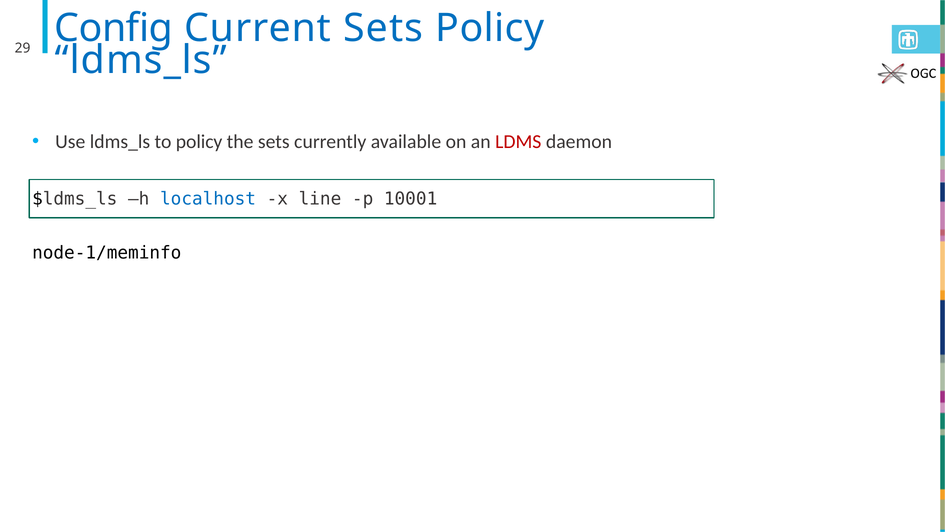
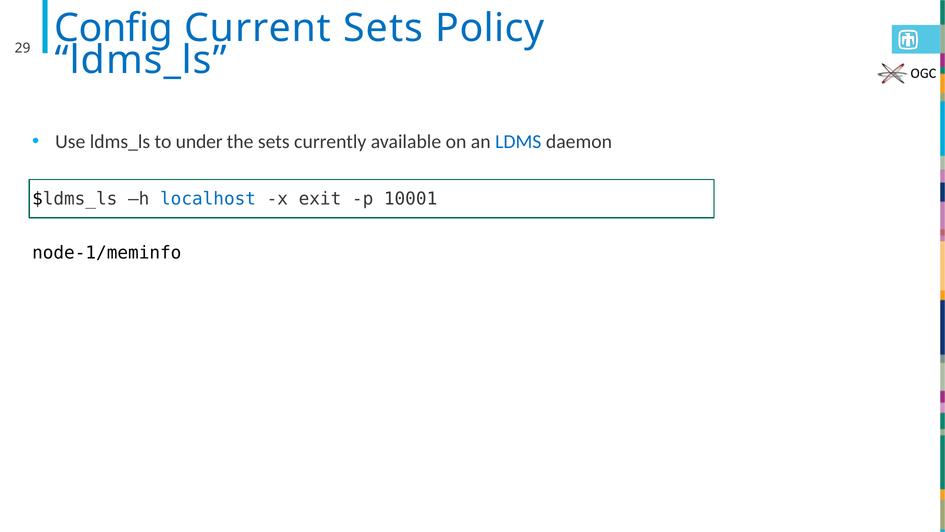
to policy: policy -> under (199, 141)
LDMS colour: red -> blue (518, 141)
line: line -> exit (320, 199)
